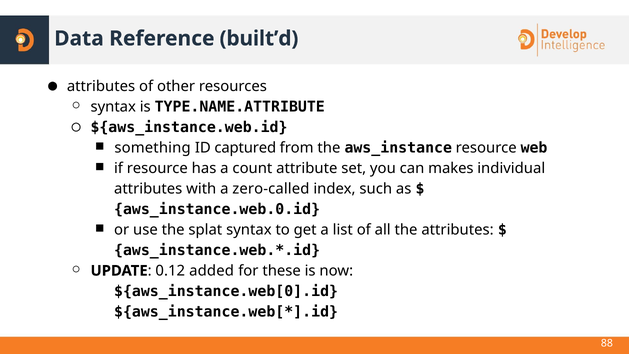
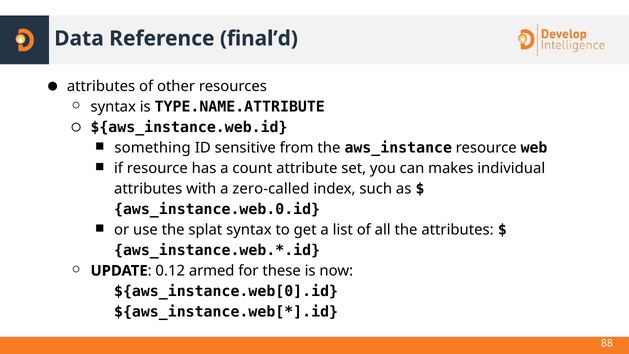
built’d: built’d -> final’d (259, 38)
captured: captured -> sensitive (245, 148)
added: added -> armed (212, 271)
